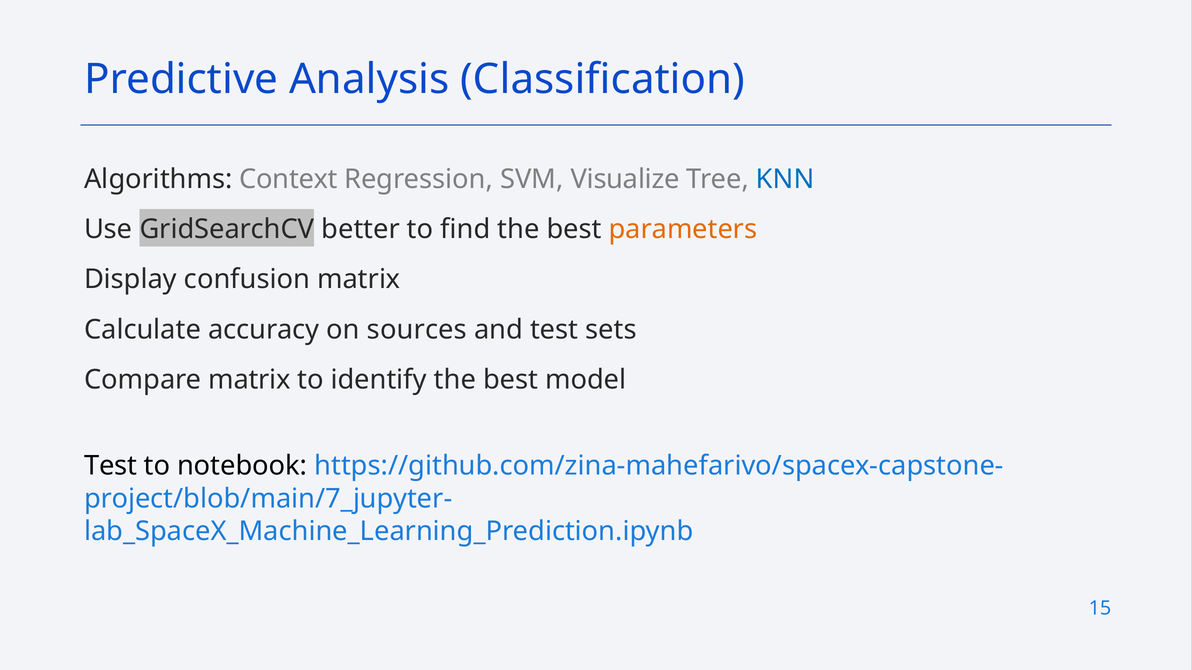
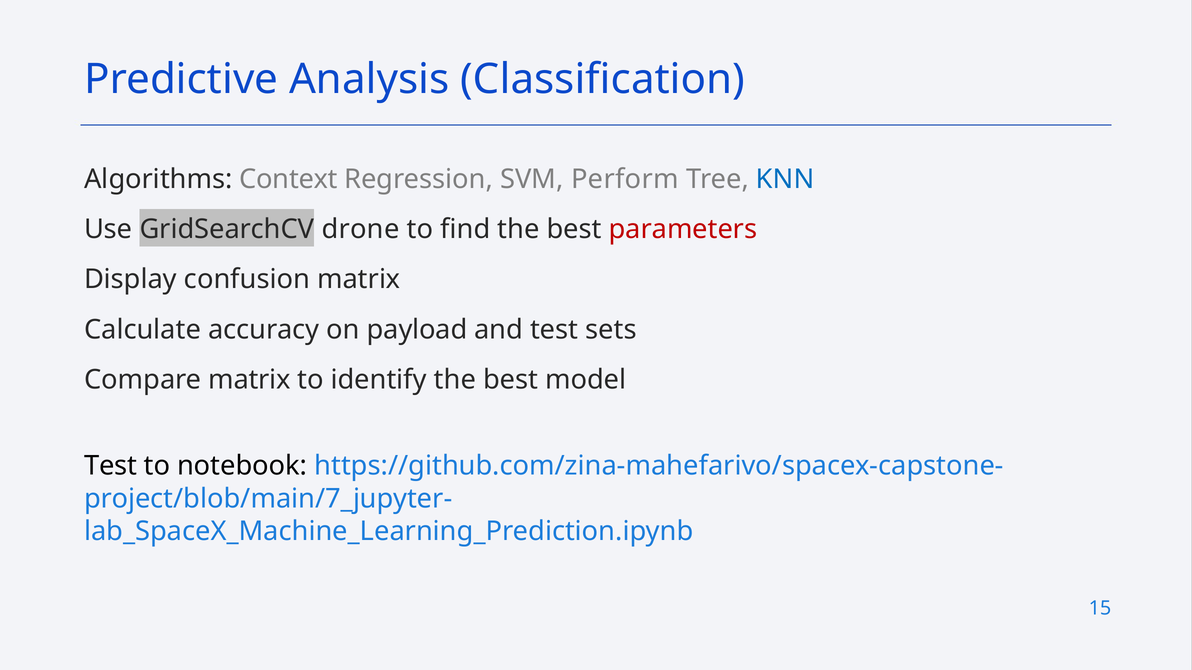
Visualize: Visualize -> Perform (625, 179)
better: better -> drone (360, 230)
parameters colour: orange -> red (683, 230)
sources: sources -> payload (417, 330)
